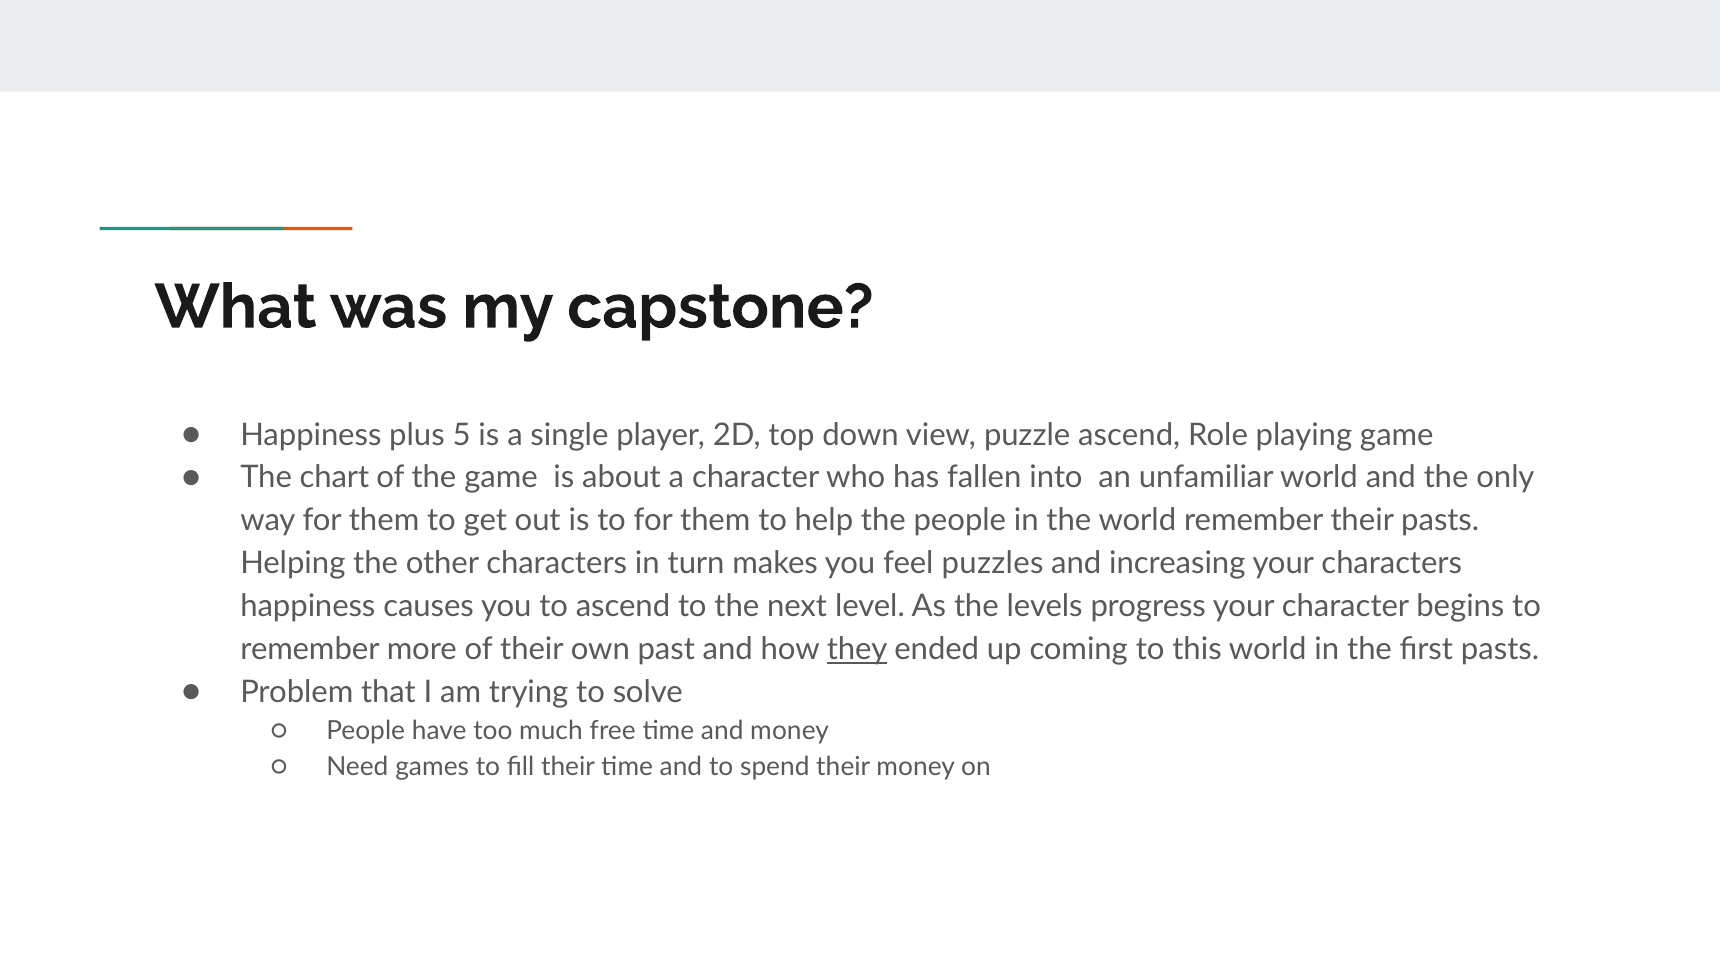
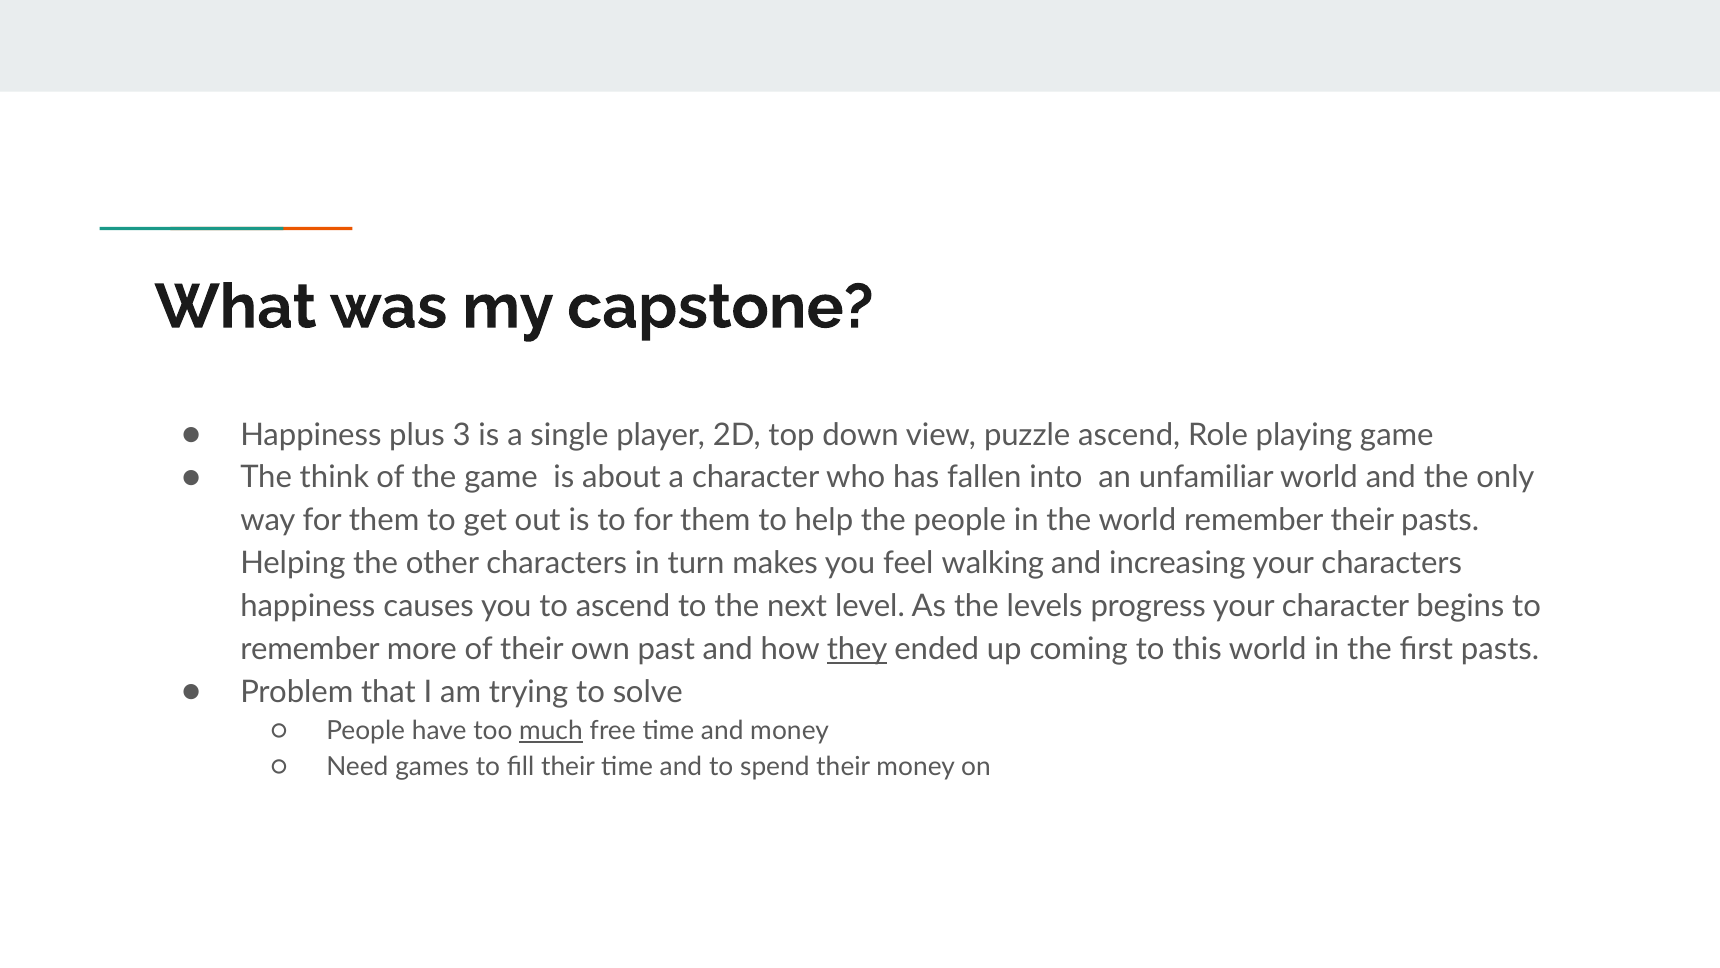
5: 5 -> 3 (462, 435)
chart: chart -> think (334, 478)
puzzles: puzzles -> walking (993, 563)
much underline: none -> present (551, 731)
